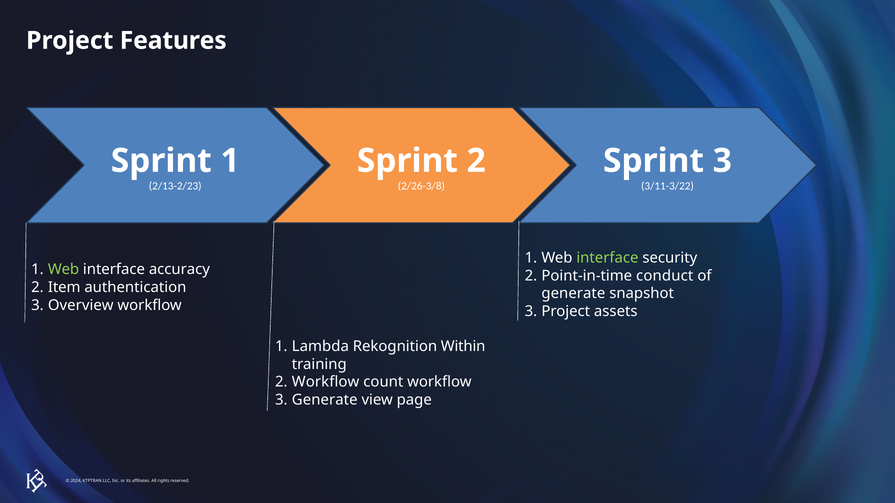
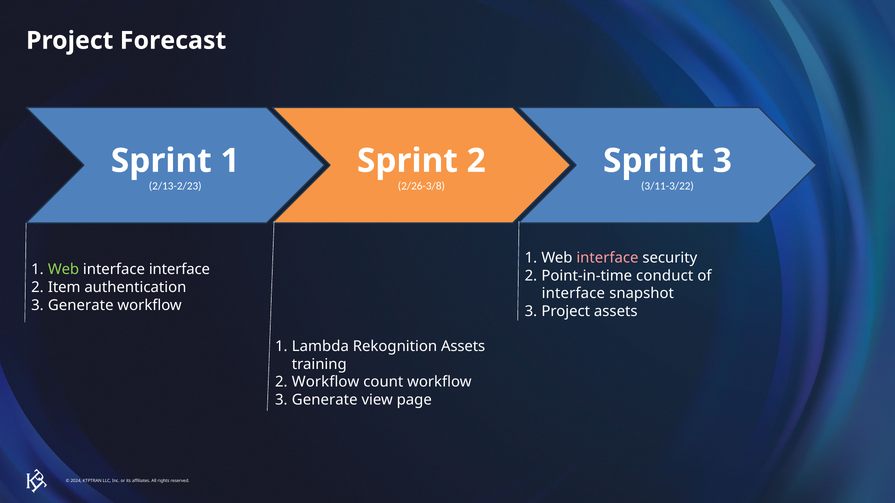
Features: Features -> Forecast (173, 41)
interface colour: light green -> pink (607, 258)
interface accuracy: accuracy -> interface (179, 270)
generate: generate -> interface (573, 294)
Overview: Overview -> Generate (81, 305)
Rekognition Within: Within -> Assets (463, 347)
